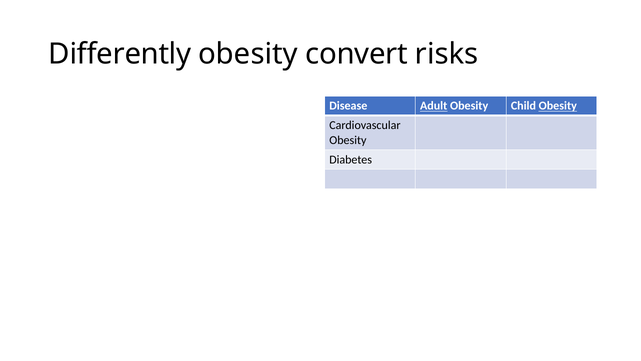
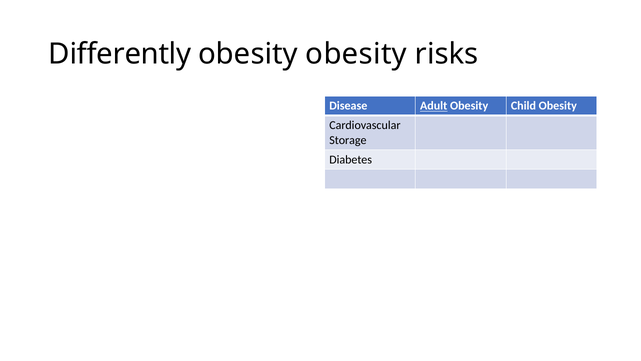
obesity convert: convert -> obesity (356, 54)
Obesity underline: present -> none (558, 106)
Obesity: Obesity -> Storage (348, 140)
